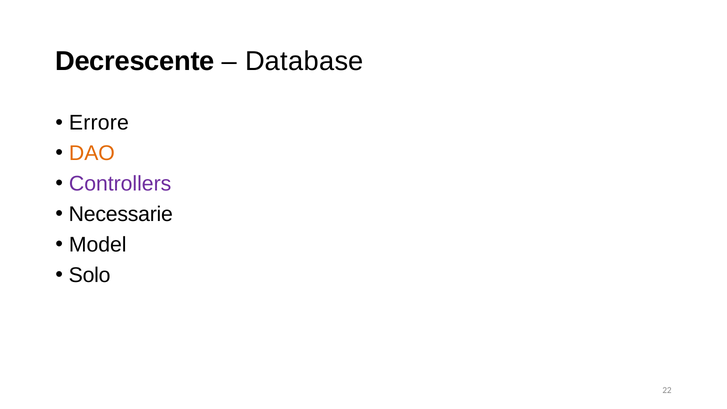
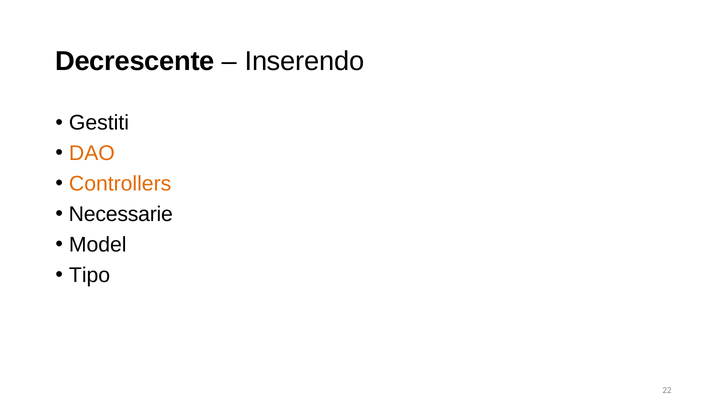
Database: Database -> Inserendo (305, 61)
Errore: Errore -> Gestiti (99, 123)
Controllers colour: purple -> orange (120, 184)
Solo: Solo -> Tipo (90, 275)
